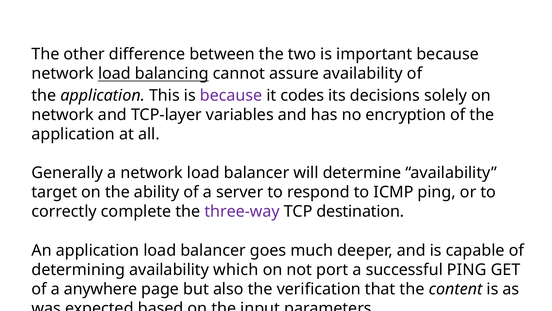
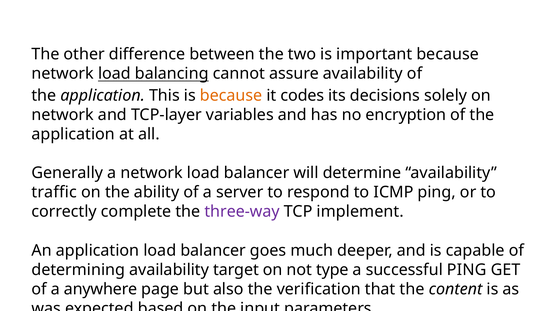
because colour: purple -> orange (231, 95)
target: target -> traffic (54, 192)
destination: destination -> implement (360, 211)
which: which -> target (236, 269)
port: port -> type (332, 269)
